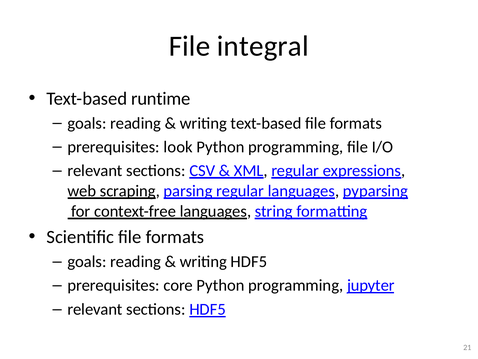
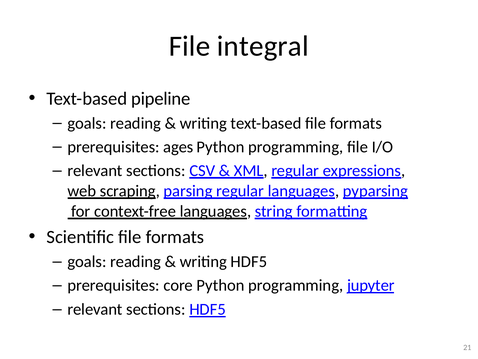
runtime: runtime -> pipeline (161, 98)
look: look -> ages (178, 147)
